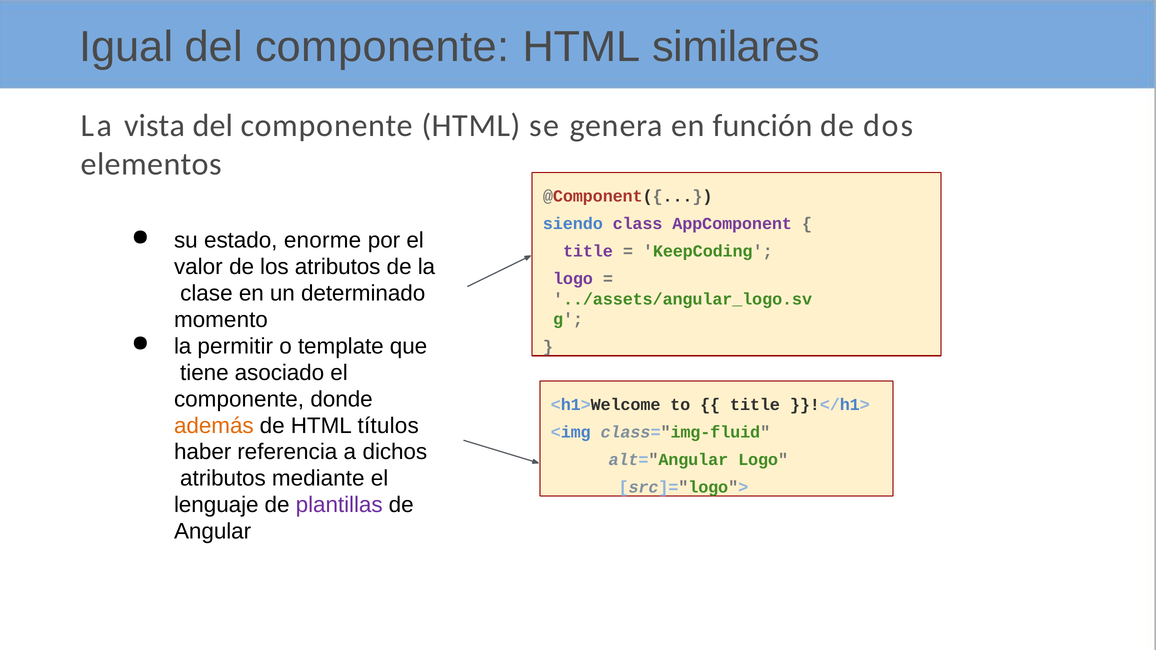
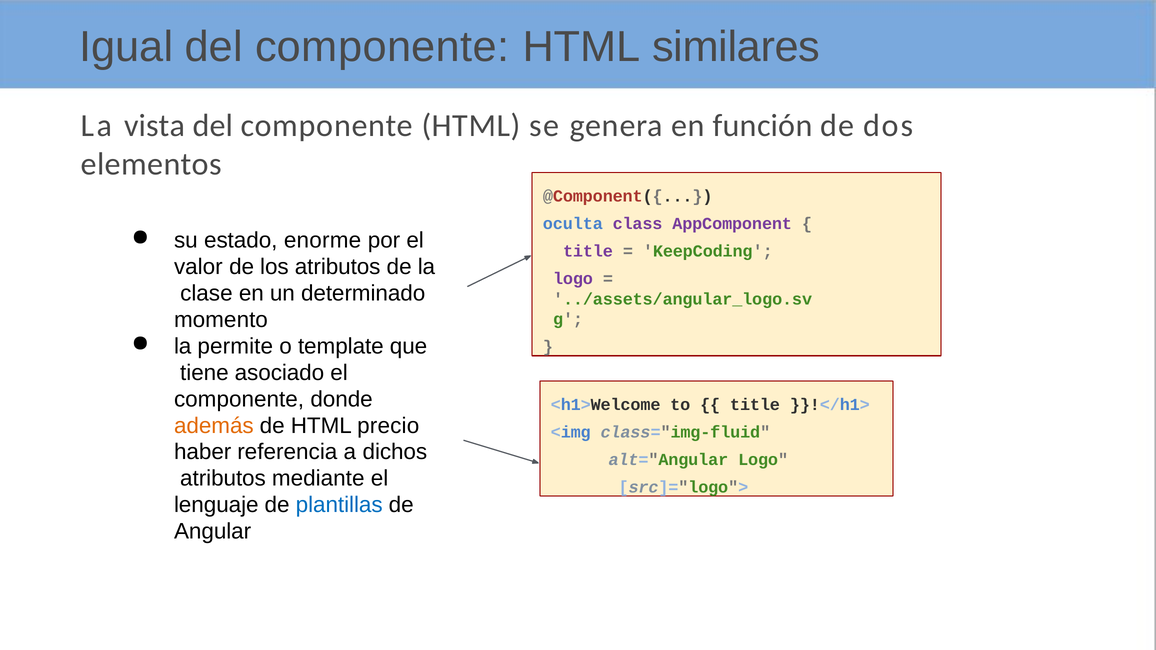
siendo: siendo -> oculta (573, 224)
permitir: permitir -> permite (235, 346)
títulos: títulos -> precio (388, 426)
plantillas colour: purple -> blue (339, 505)
